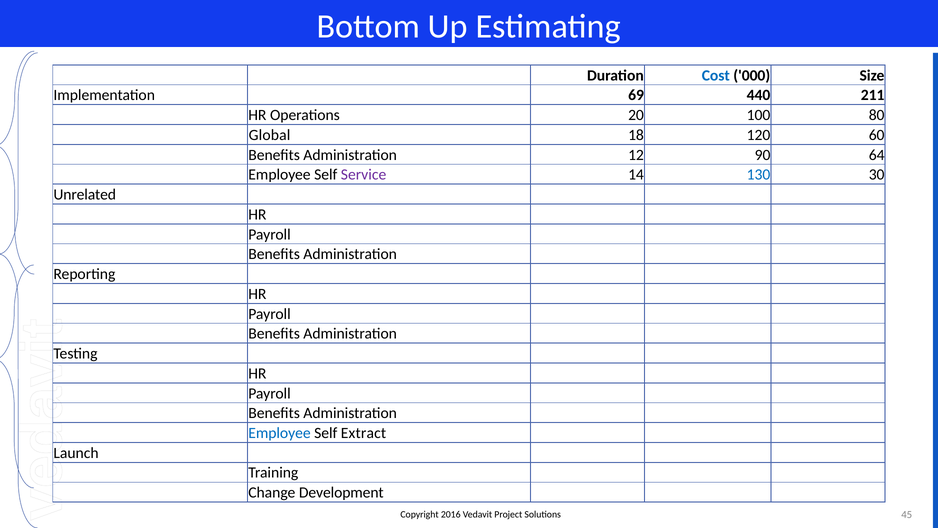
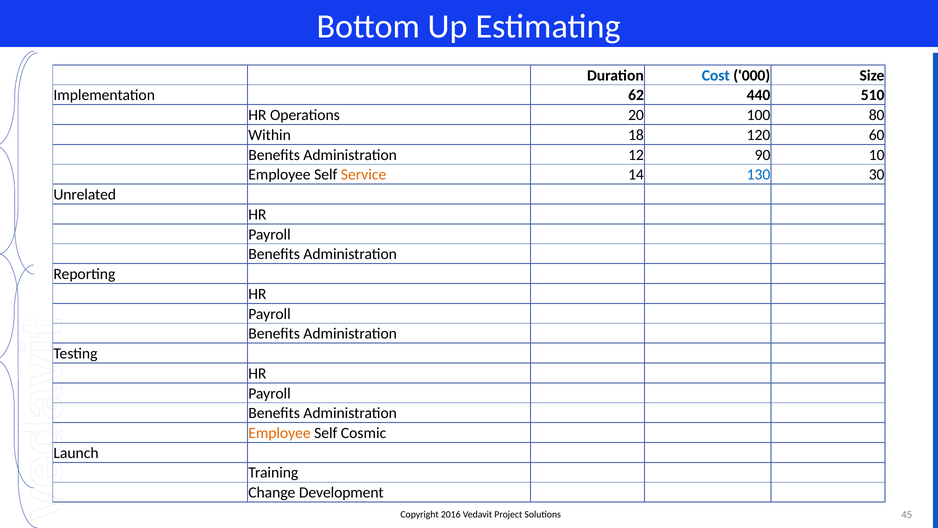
69: 69 -> 62 (636, 95)
211: 211 -> 510 (873, 95)
Global: Global -> Within (270, 135)
64: 64 -> 10 (877, 155)
Service colour: purple -> orange (364, 175)
Employee colour: blue -> orange (279, 433)
Extract: Extract -> Cosmic (364, 433)
